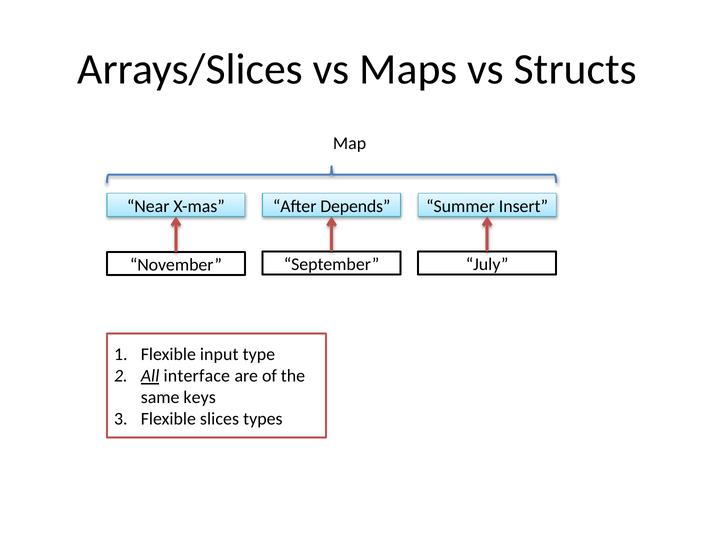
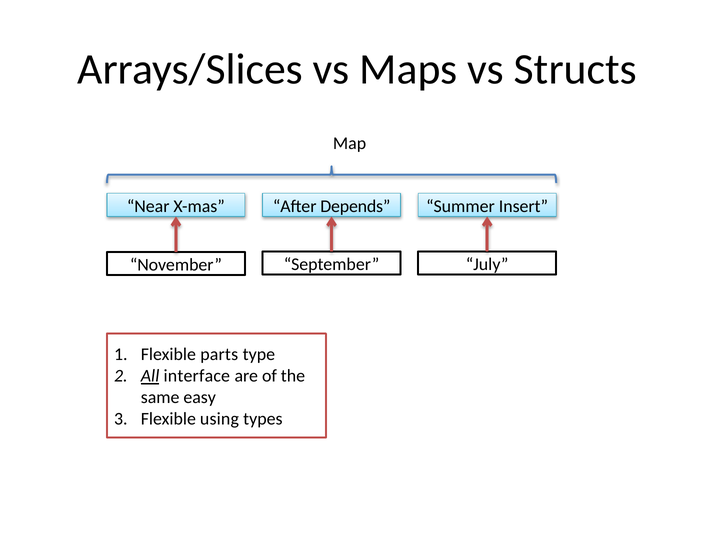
input: input -> parts (219, 355)
keys: keys -> easy (200, 398)
slices: slices -> using (219, 419)
